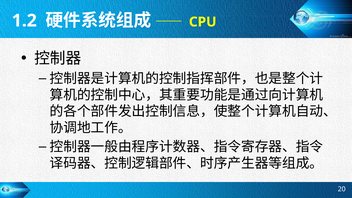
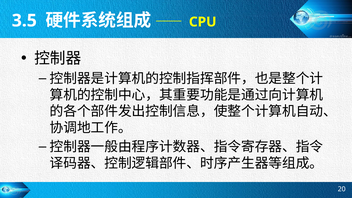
1.2: 1.2 -> 3.5 (24, 21)
